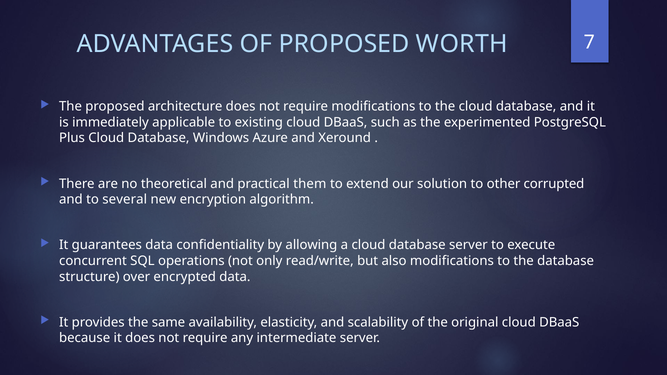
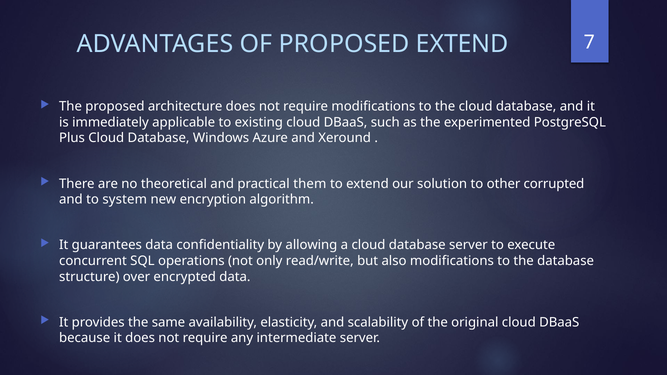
PROPOSED WORTH: WORTH -> EXTEND (462, 44)
several: several -> system (125, 200)
